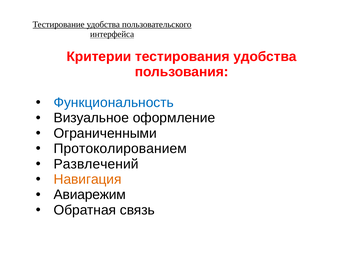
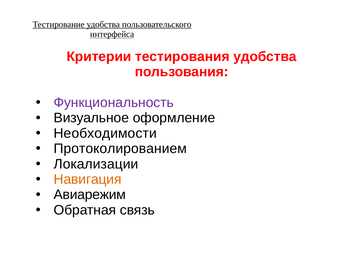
Функциональность colour: blue -> purple (114, 103)
Ограниченными: Ограниченными -> Необходимости (105, 134)
Развлечений: Развлечений -> Локализации (96, 164)
